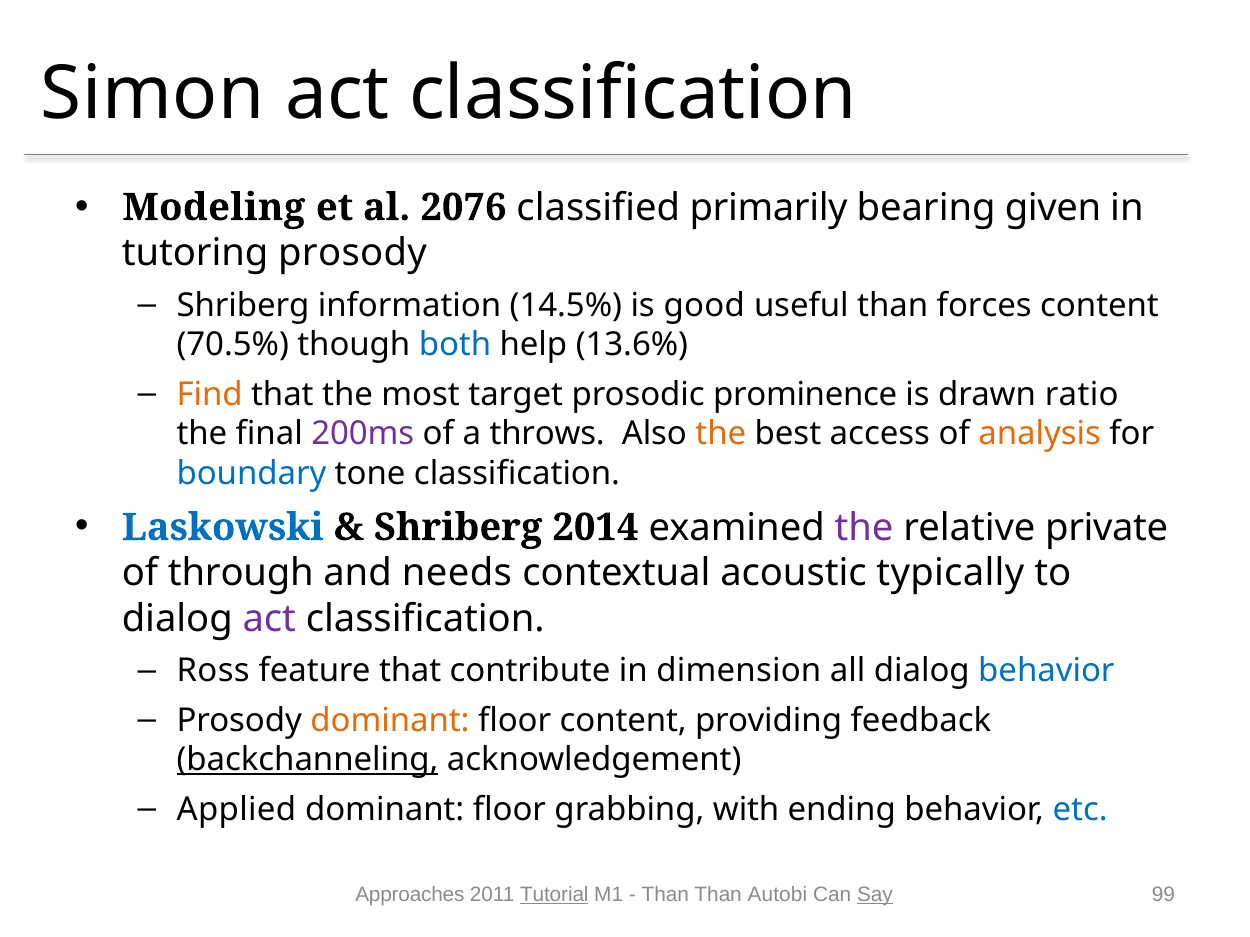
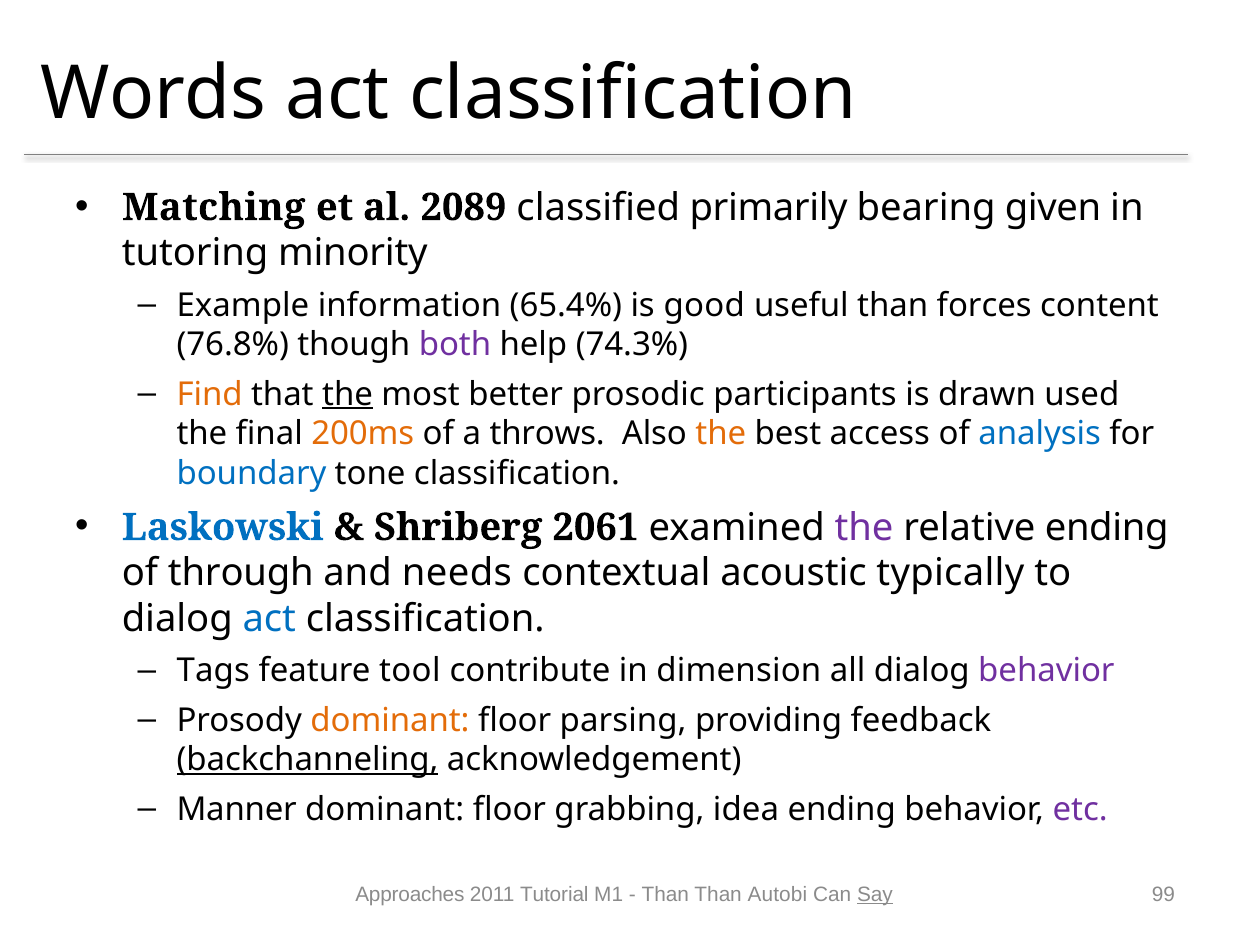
Simon: Simon -> Words (153, 94)
Modeling: Modeling -> Matching (214, 208)
2076: 2076 -> 2089 (463, 208)
tutoring prosody: prosody -> minority (353, 253)
Shriberg: Shriberg -> Example (243, 306)
14.5%: 14.5% -> 65.4% (566, 306)
70.5%: 70.5% -> 76.8% (233, 345)
both colour: blue -> purple (455, 345)
13.6%: 13.6% -> 74.3% (632, 345)
the underline: none -> present (348, 394)
target: target -> better (516, 394)
prominence: prominence -> participants (805, 394)
ratio: ratio -> used (1082, 394)
200ms colour: purple -> orange (363, 434)
analysis colour: orange -> blue (1040, 434)
2014: 2014 -> 2061 (595, 528)
relative private: private -> ending (1107, 528)
act colour: purple -> blue (269, 619)
Ross: Ross -> Tags (213, 671)
feature that: that -> tool (410, 671)
behavior colour: blue -> purple (1046, 671)
floor content: content -> parsing (623, 721)
Applied: Applied -> Manner (237, 810)
with: with -> idea (746, 810)
etc colour: blue -> purple (1080, 810)
Tutorial underline: present -> none (554, 895)
